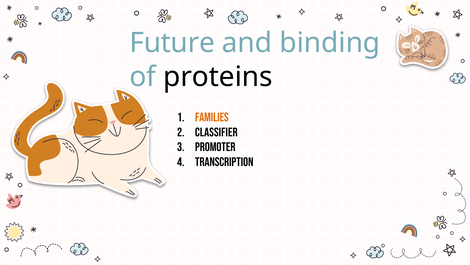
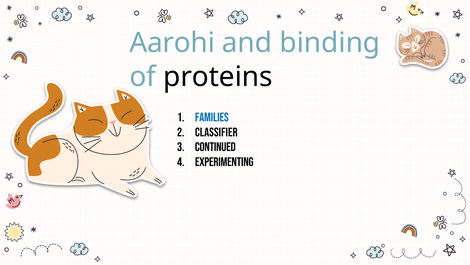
Future: Future -> Aarohi (172, 43)
families colour: orange -> blue (212, 117)
Promoter: Promoter -> Continued (215, 147)
Transcription: Transcription -> Experimenting (224, 162)
